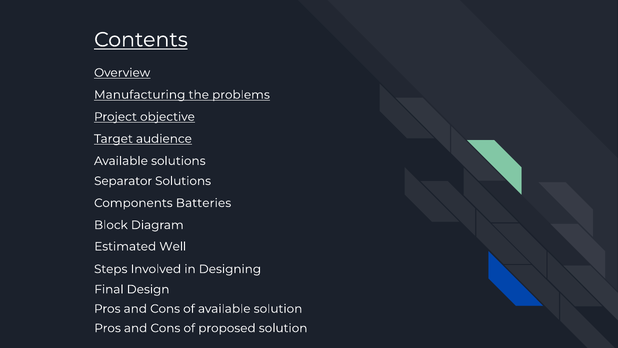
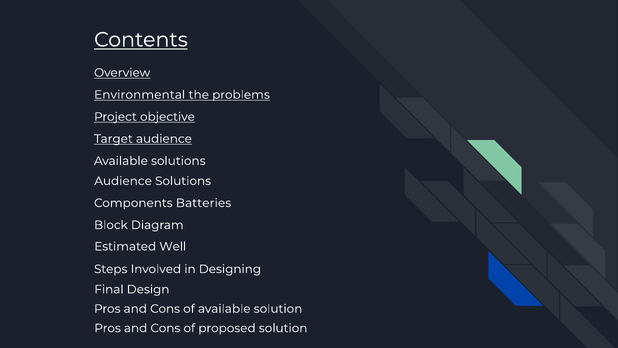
Manufacturing: Manufacturing -> Environmental (140, 95)
Separator: Separator -> Audience (123, 181)
